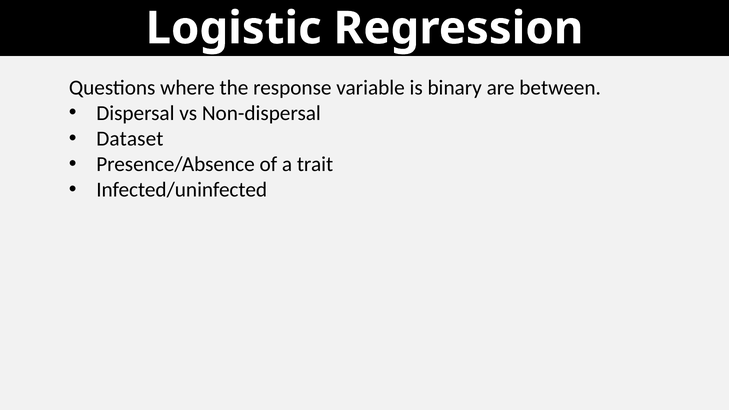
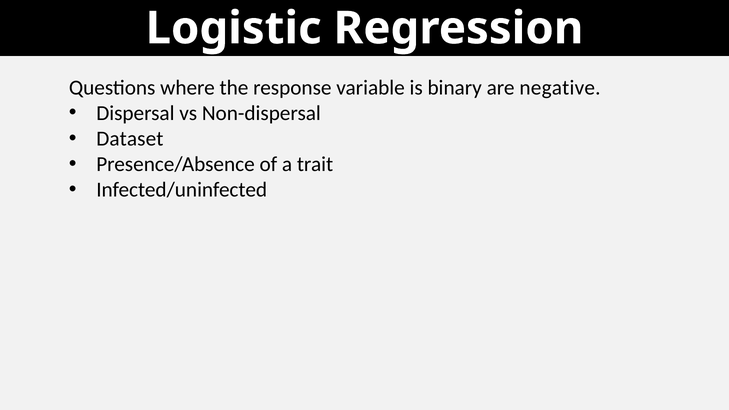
between: between -> negative (560, 88)
